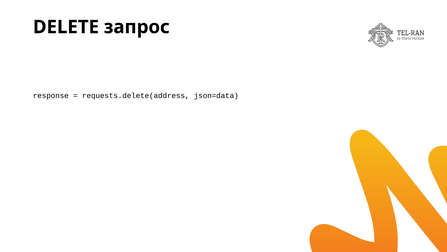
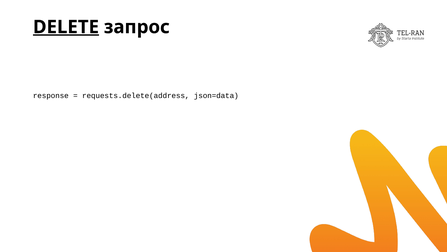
DELETE underline: none -> present (66, 27)
